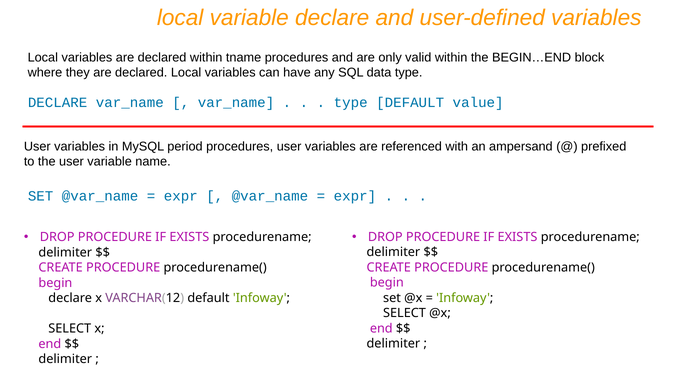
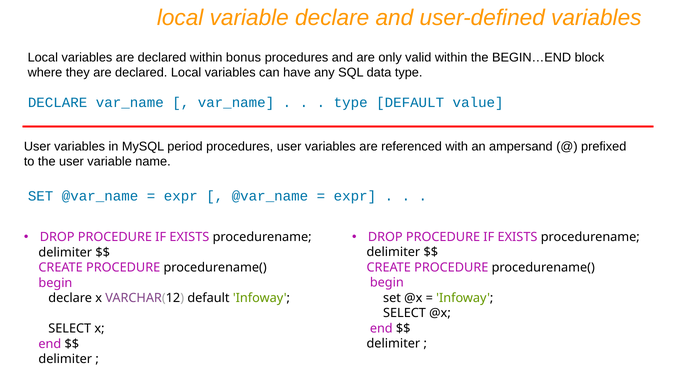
tname: tname -> bonus (244, 58)
